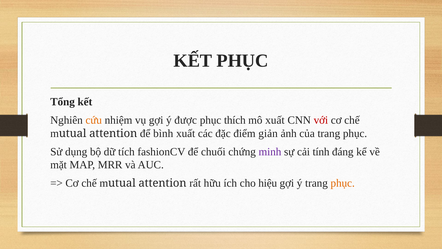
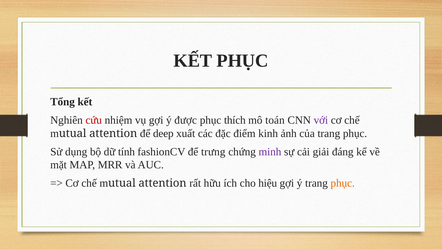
cứu colour: orange -> red (94, 120)
mô xuất: xuất -> toán (275, 120)
với colour: red -> purple (321, 120)
bình: bình -> deep (163, 133)
giản: giản -> kinh (268, 133)
tích: tích -> tính (126, 151)
chuối: chuối -> trưng (213, 151)
tính: tính -> giải (321, 151)
